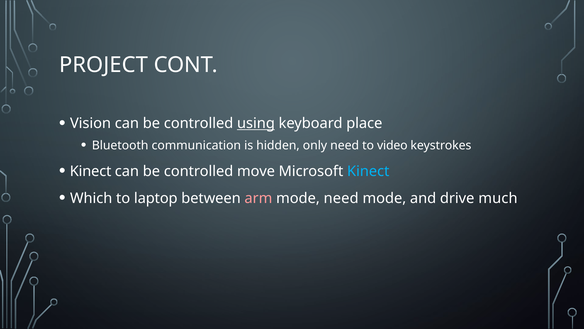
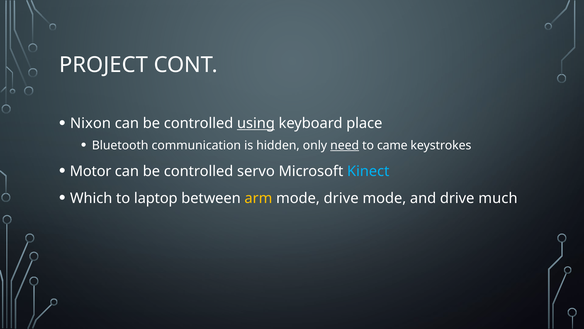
Vision: Vision -> Nixon (90, 123)
need underline: none -> present (345, 145)
video: video -> came (392, 145)
Kinect: Kinect -> Motor (91, 171)
move: move -> servo (256, 171)
arm colour: pink -> yellow (258, 198)
mode need: need -> drive (341, 198)
